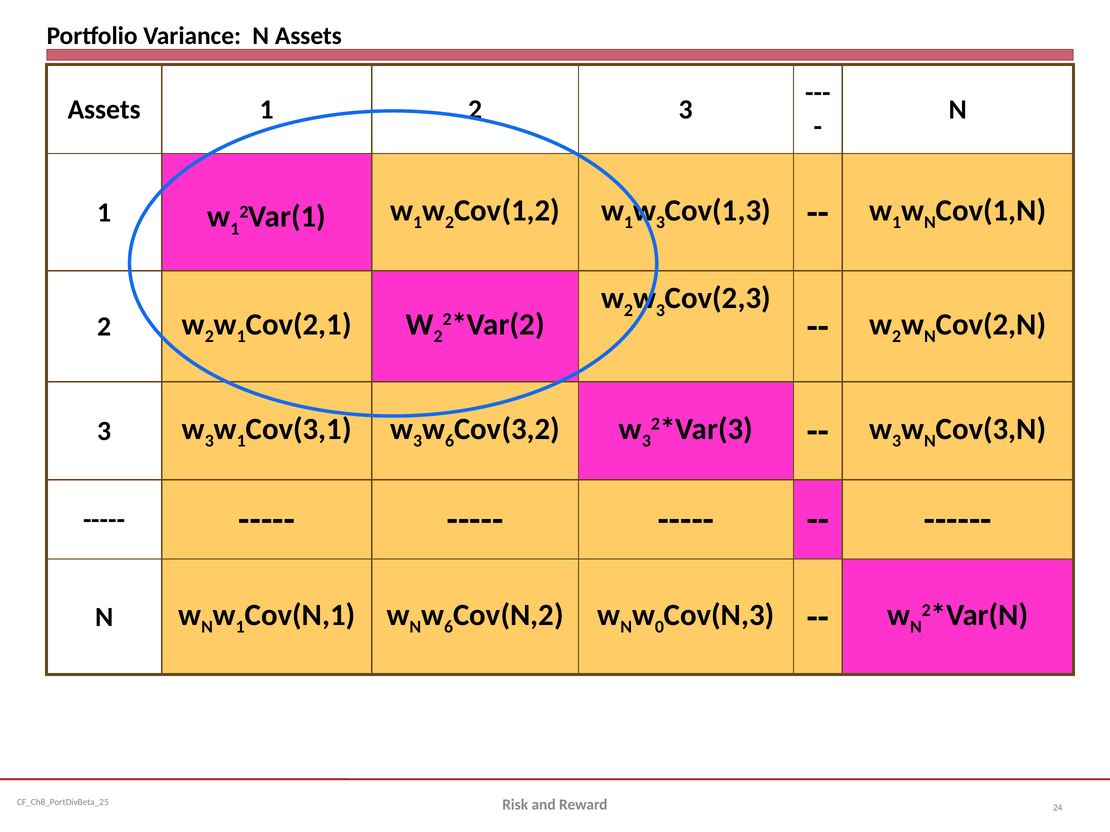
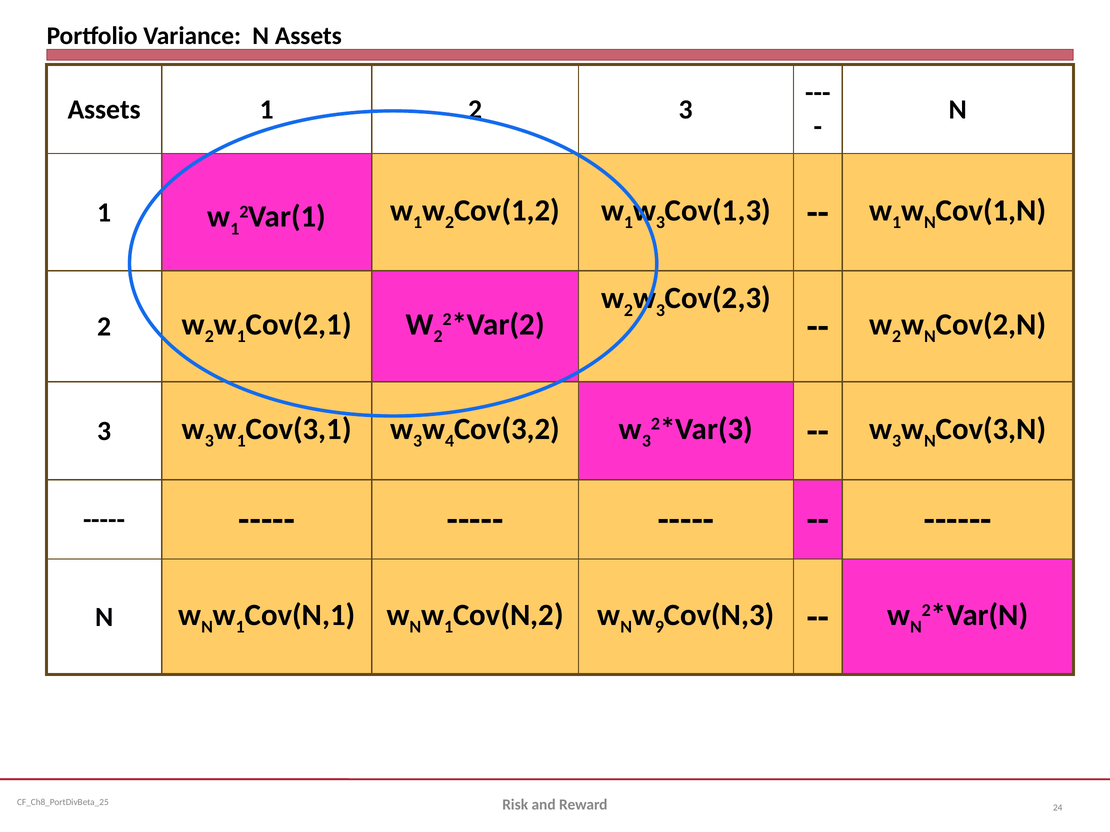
6: 6 -> 4 (450, 441)
6: 6 -> 1 (449, 627)
0: 0 -> 9 (659, 627)
